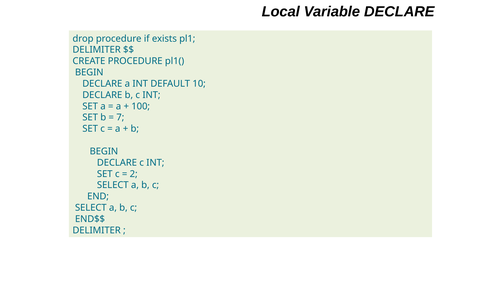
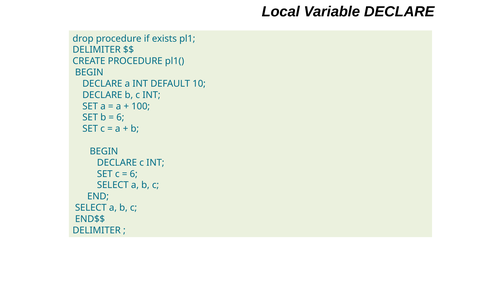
7: 7 -> 6 (120, 117)
2: 2 -> 6 (134, 174)
